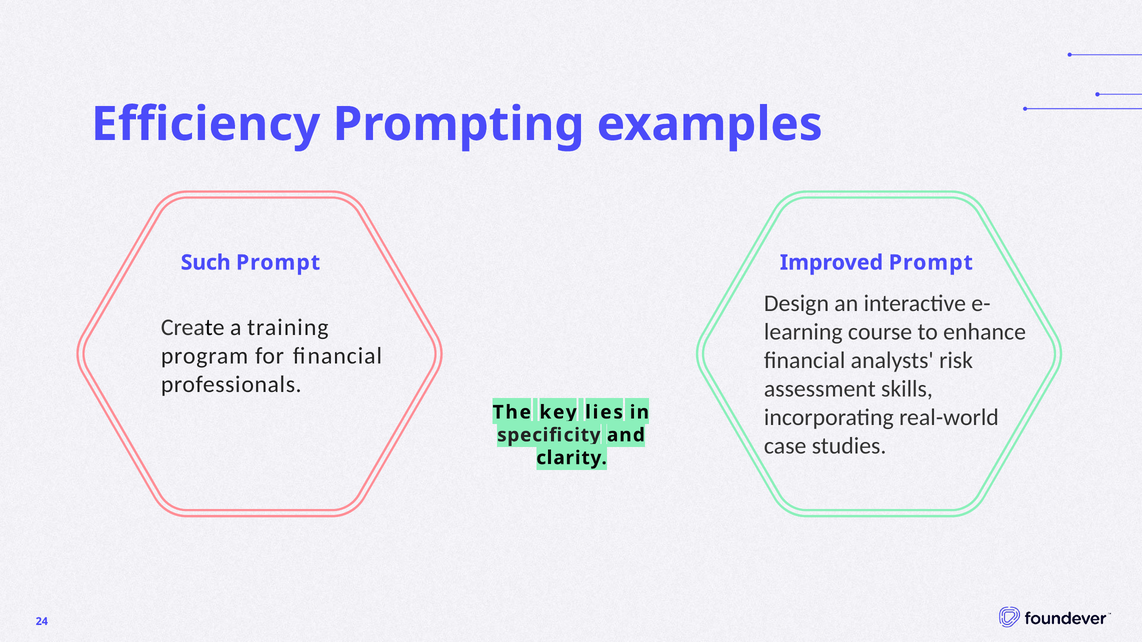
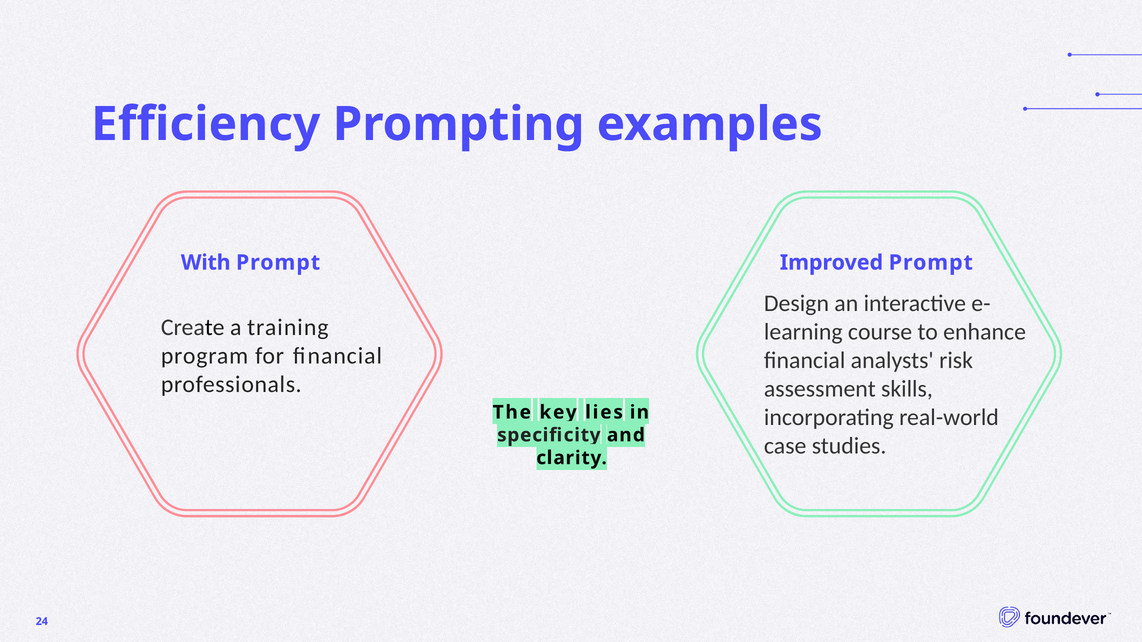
Such: Such -> With (206, 263)
